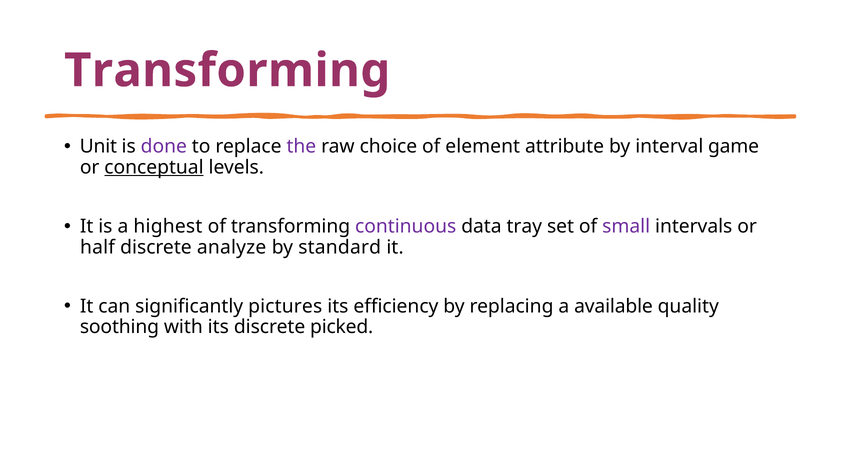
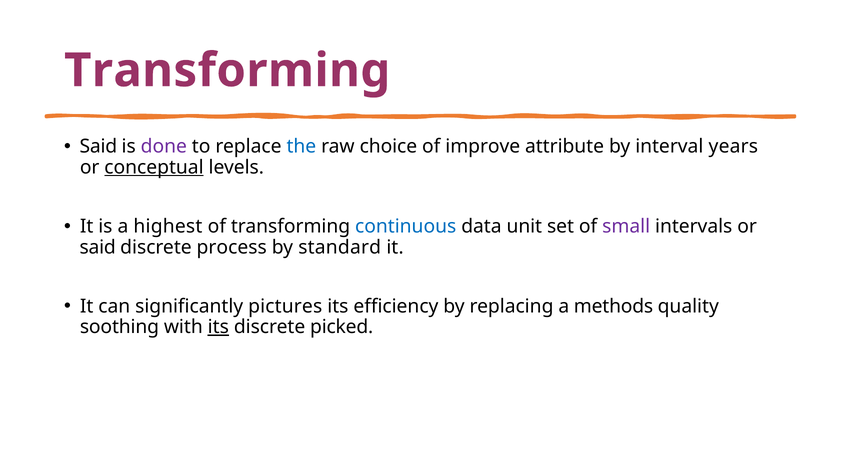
Unit: Unit -> Said (98, 147)
the colour: purple -> blue (301, 147)
element: element -> improve (483, 147)
game: game -> years (733, 147)
continuous colour: purple -> blue (406, 226)
tray: tray -> unit (524, 226)
half: half -> said (98, 247)
analyze: analyze -> process (232, 247)
available: available -> methods (614, 306)
its underline: none -> present (218, 327)
